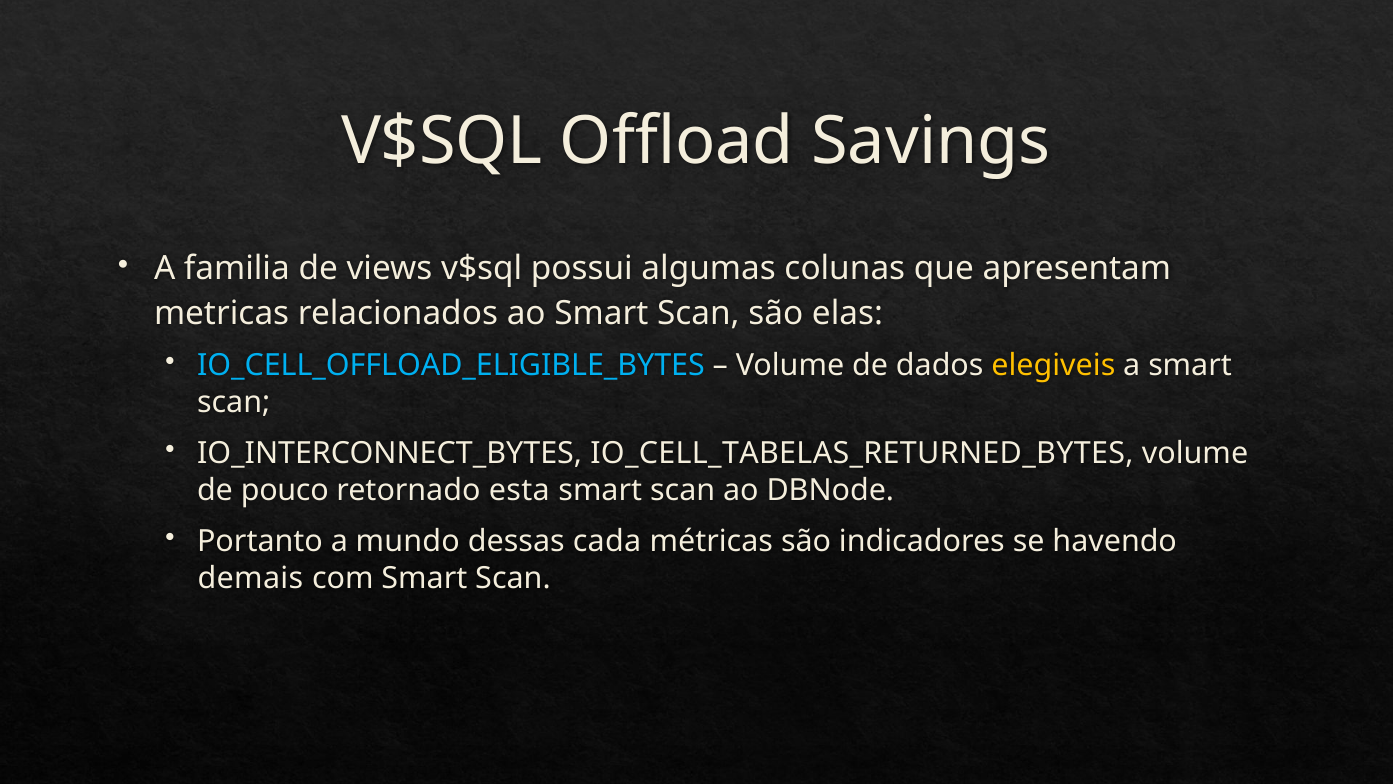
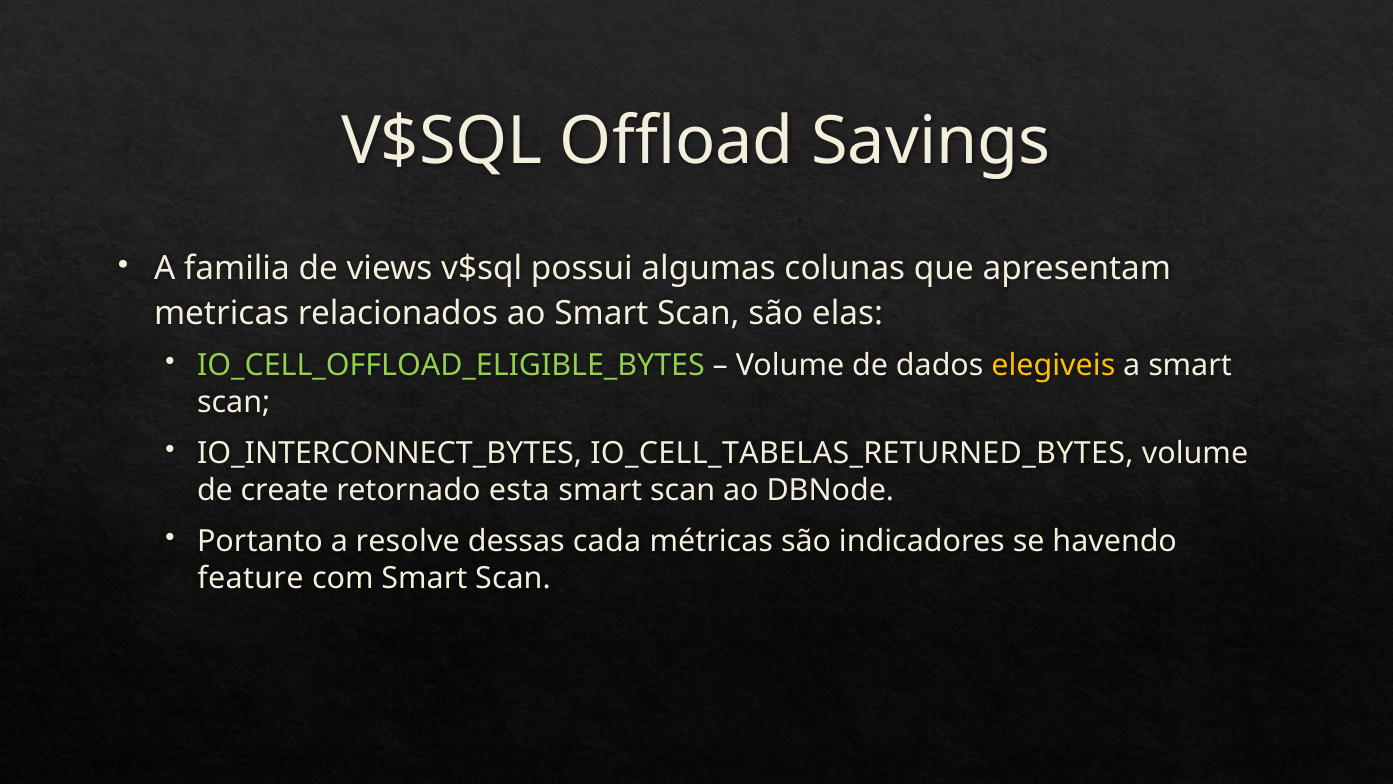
IO_CELL_OFFLOAD_ELIGIBLE_BYTES colour: light blue -> light green (451, 366)
pouco: pouco -> create (285, 490)
mundo: mundo -> resolve (408, 542)
demais: demais -> feature (250, 578)
